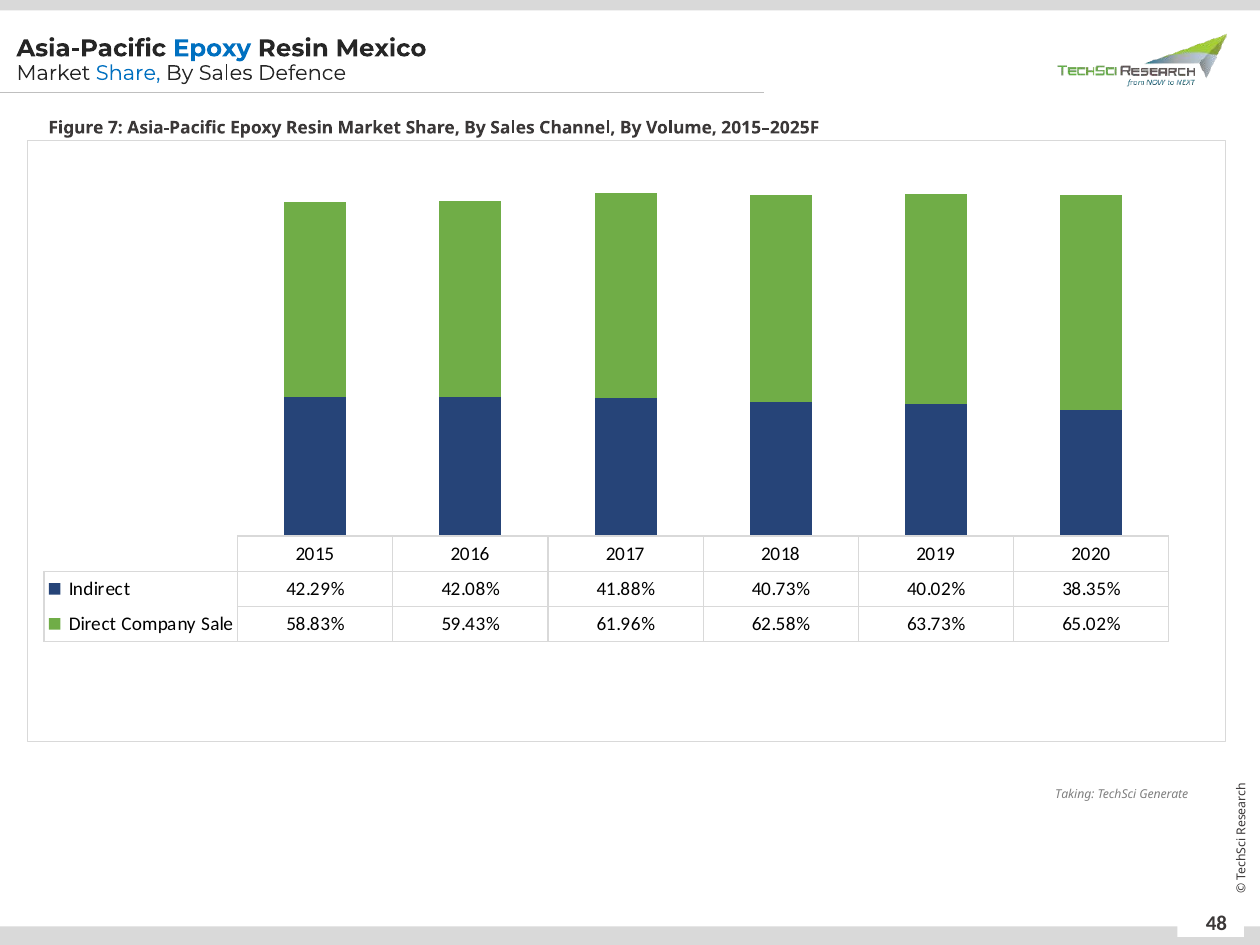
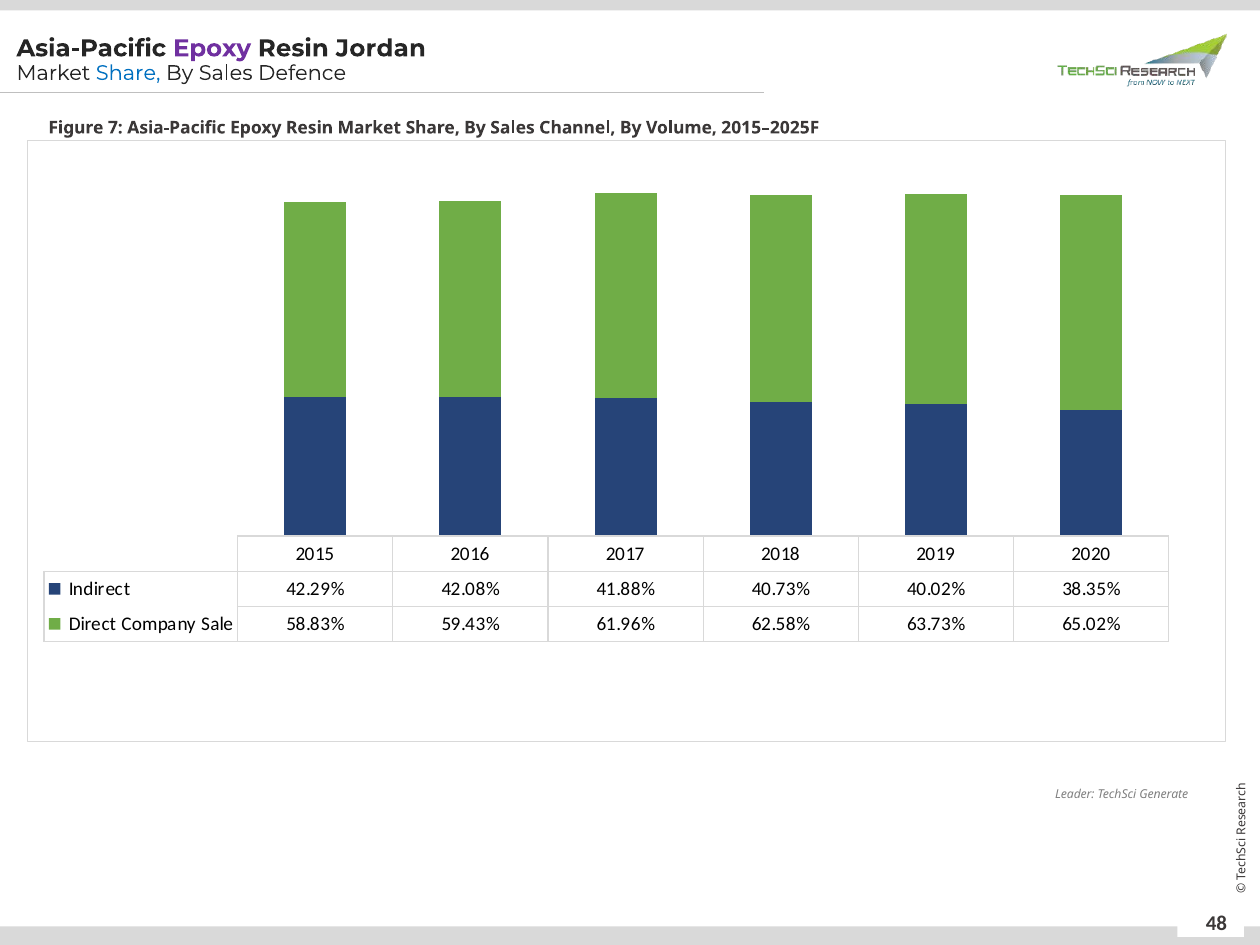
Epoxy colour: blue -> purple (212, 48)
Mexico: Mexico -> Jordan (381, 48)
Taking: Taking -> Leader (1075, 794)
